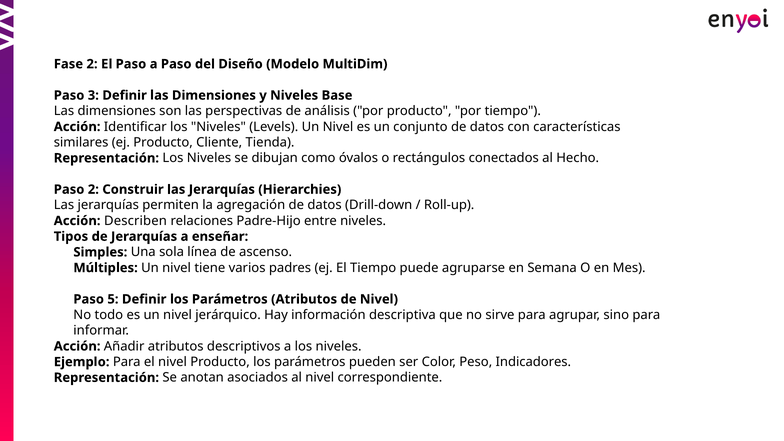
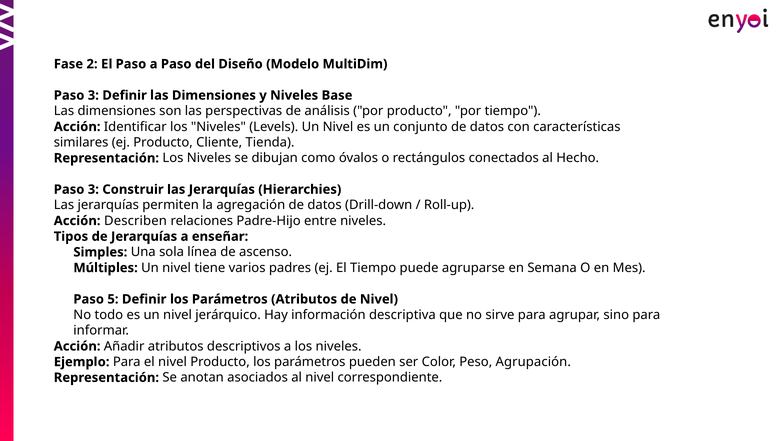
2: 2 -> 3 (93, 189)
Indicadores: Indicadores -> Agrupación (533, 362)
